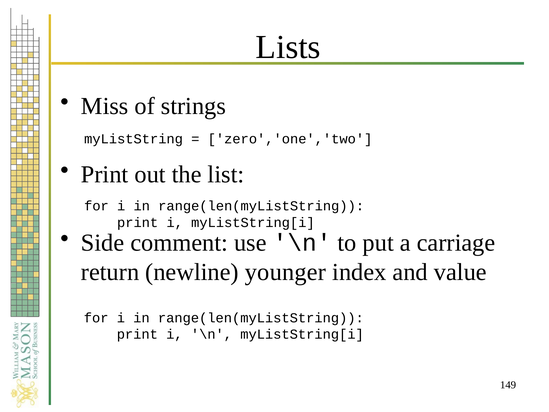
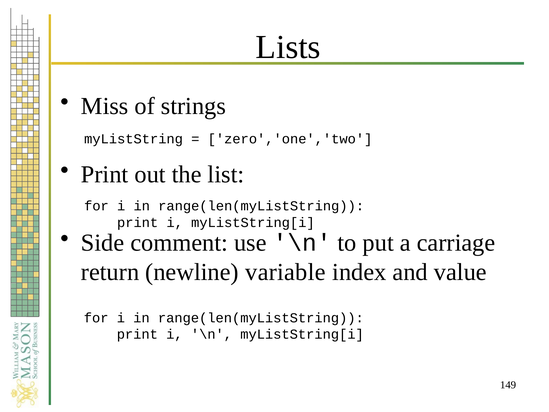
younger: younger -> variable (285, 272)
